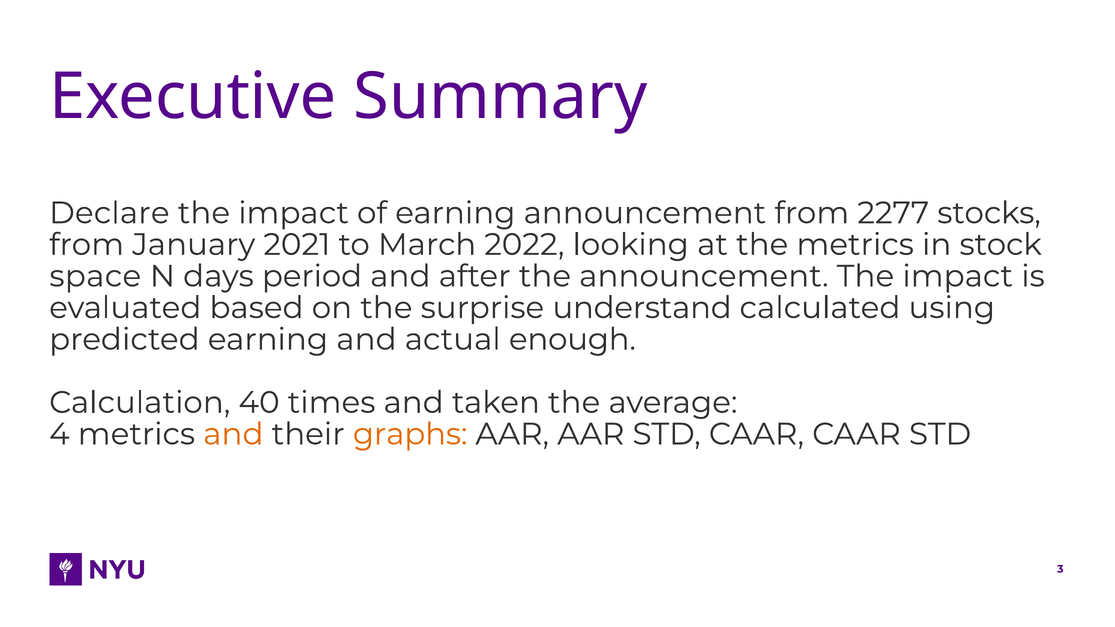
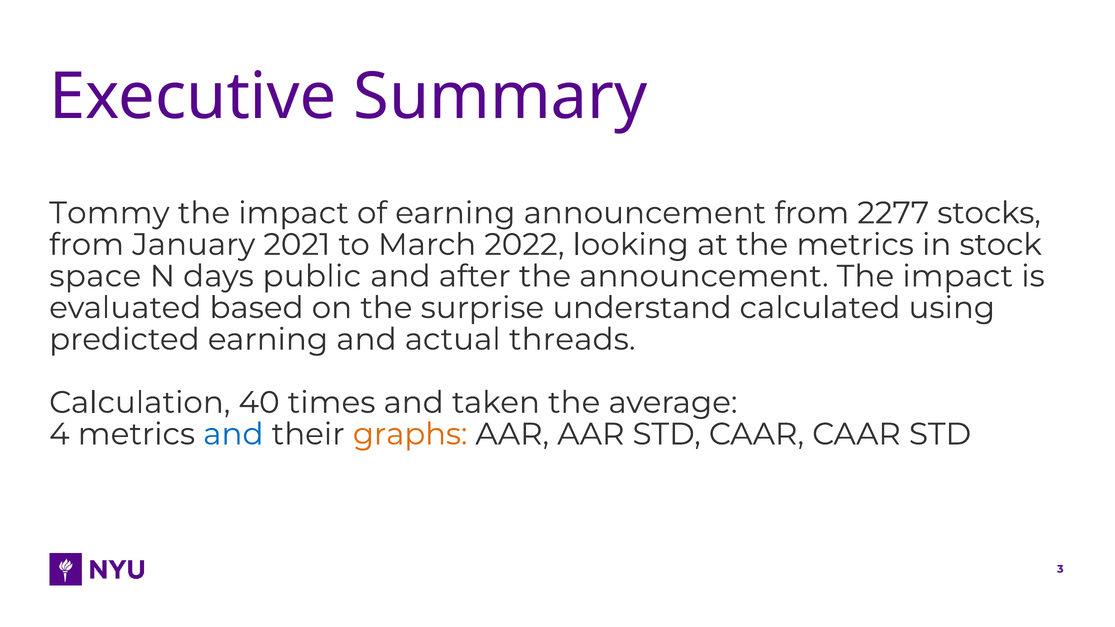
Declare: Declare -> Tommy (109, 213)
period: period -> public (312, 276)
enough: enough -> threads (572, 340)
and colour: orange -> blue (233, 434)
